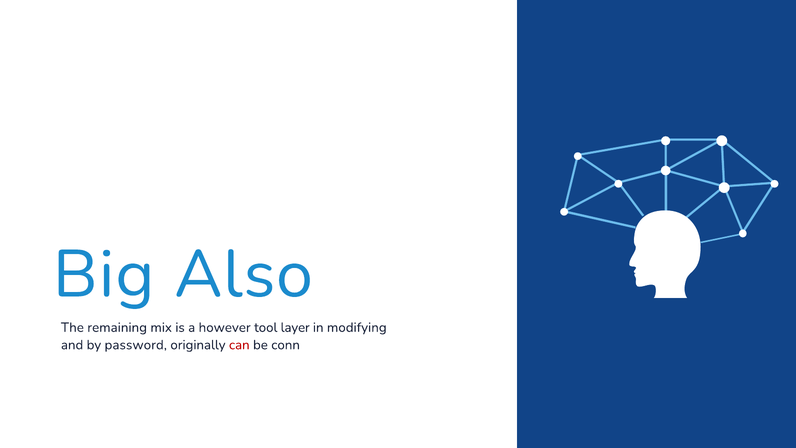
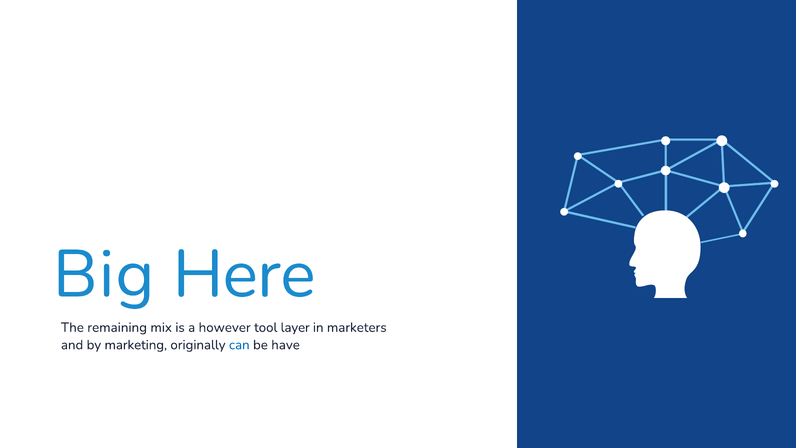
Also: Also -> Here (244, 274)
modifying: modifying -> marketers (357, 327)
password: password -> marketing (136, 345)
can colour: red -> blue (239, 345)
conn: conn -> have (286, 345)
